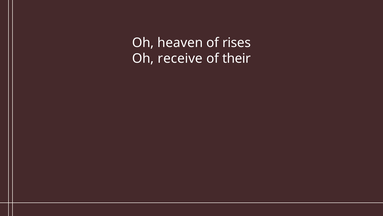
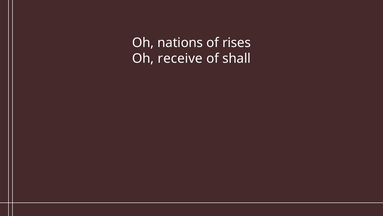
heaven: heaven -> nations (180, 43)
their: their -> shall (237, 58)
